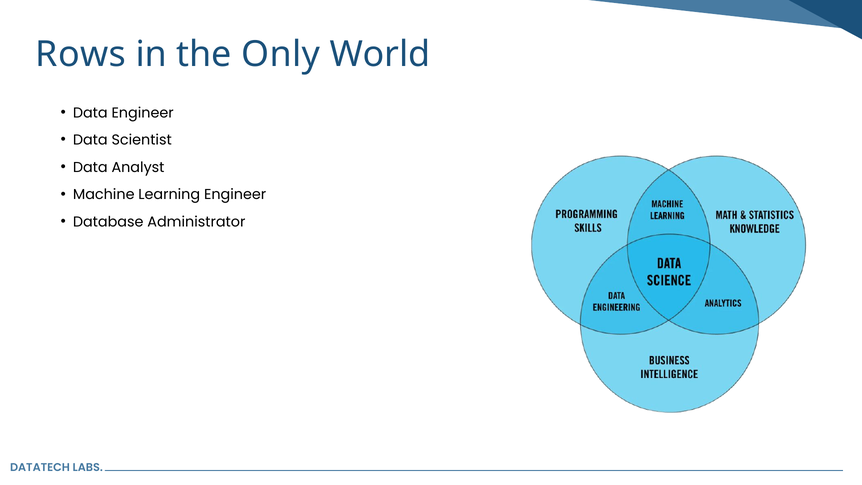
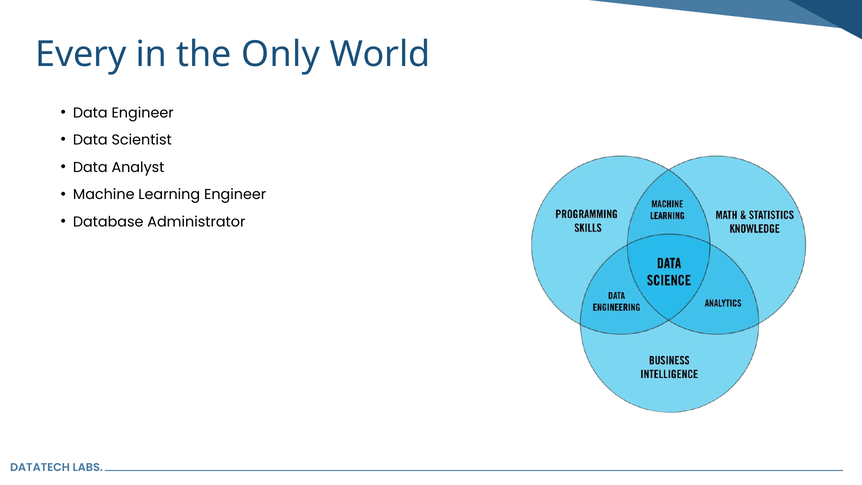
Rows: Rows -> Every (81, 55)
